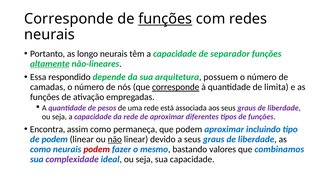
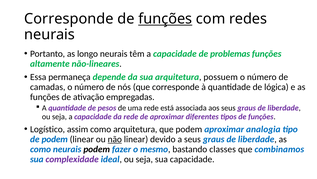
separador: separador -> problemas (230, 54)
altamente underline: present -> none (50, 64)
respondido: respondido -> permaneça (69, 77)
corresponde underline: present -> none (176, 87)
limita: limita -> lógica (276, 87)
Encontra: Encontra -> Logístico (48, 129)
como permaneça: permaneça -> arquitetura (135, 129)
incluindo: incluindo -> analogia (263, 129)
podem colour: red -> black (97, 149)
valores: valores -> classes (223, 149)
